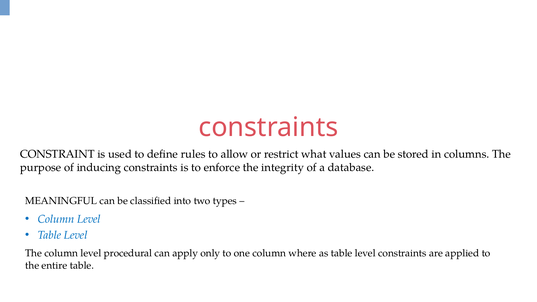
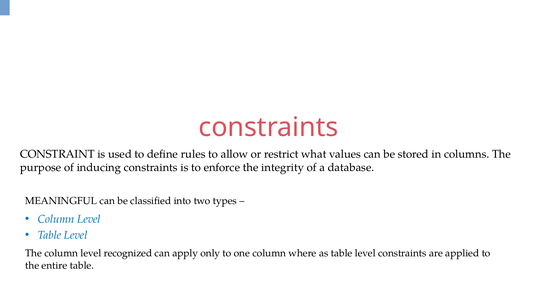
procedural: procedural -> recognized (128, 253)
